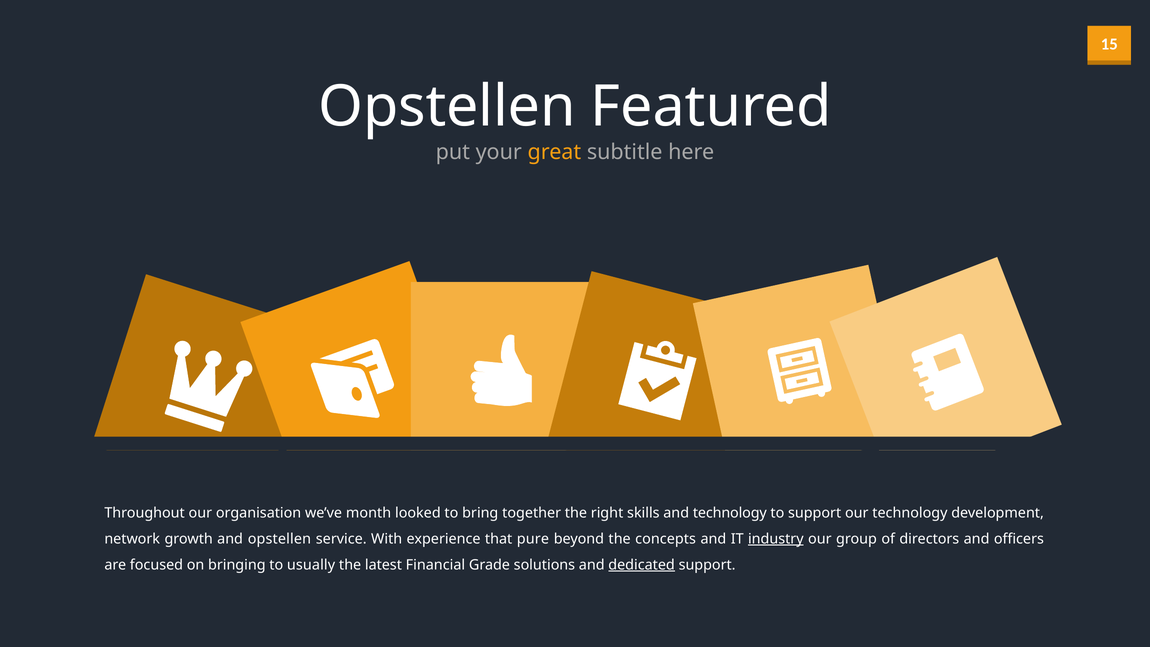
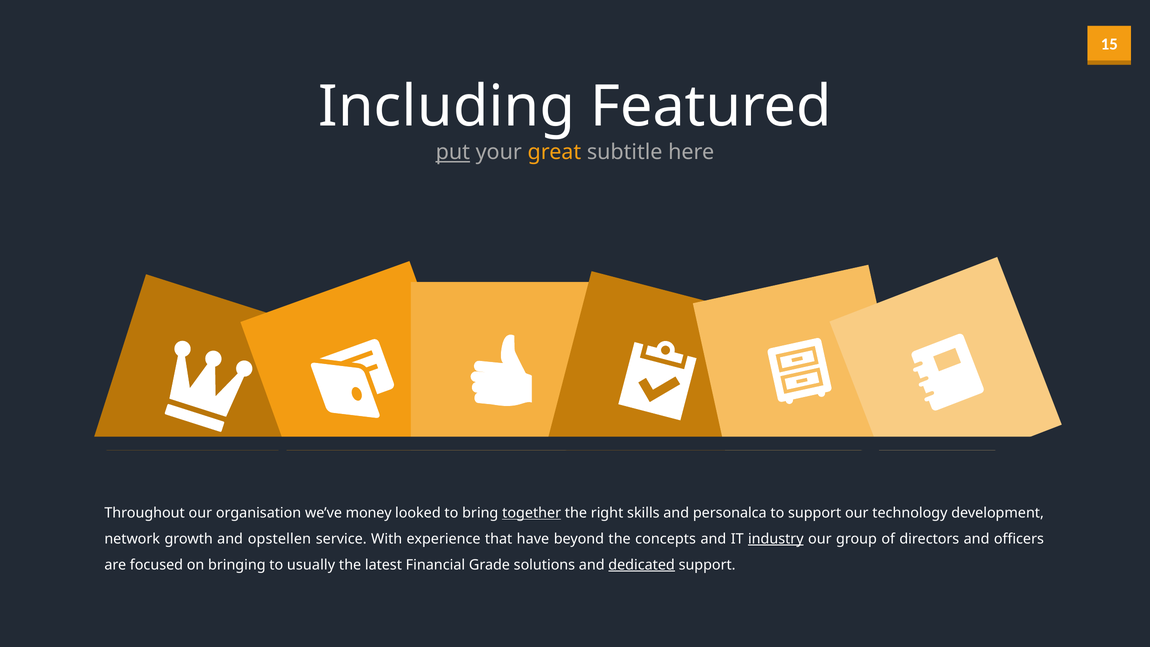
Opstellen: Opstellen -> Including (447, 107)
put underline: none -> present (453, 152)
month: month -> money (369, 513)
together underline: none -> present (532, 513)
and technology: technology -> personalca (730, 513)
pure: pure -> have (533, 539)
